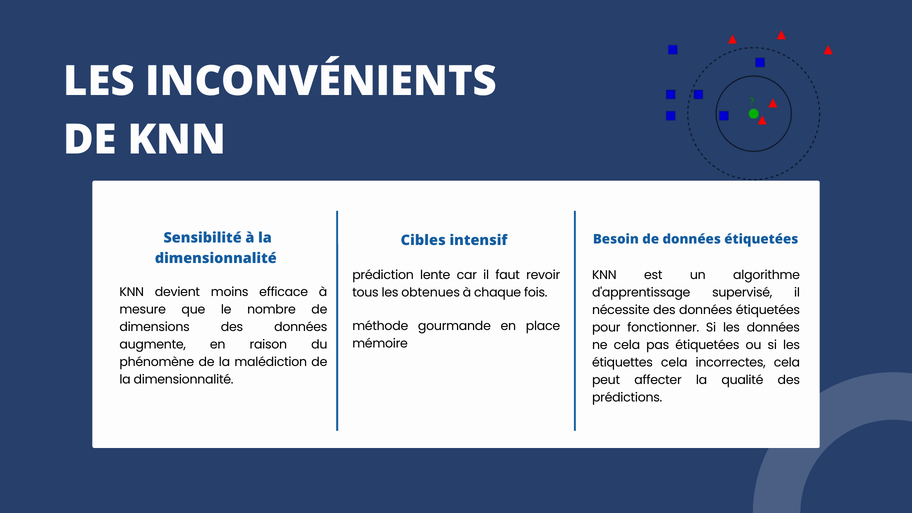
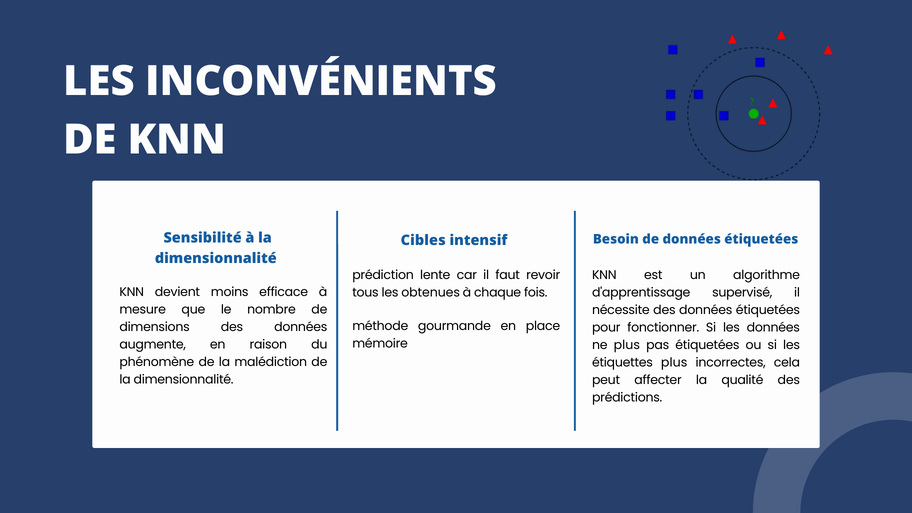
ne cela: cela -> plus (627, 345)
étiquettes cela: cela -> plus (674, 362)
